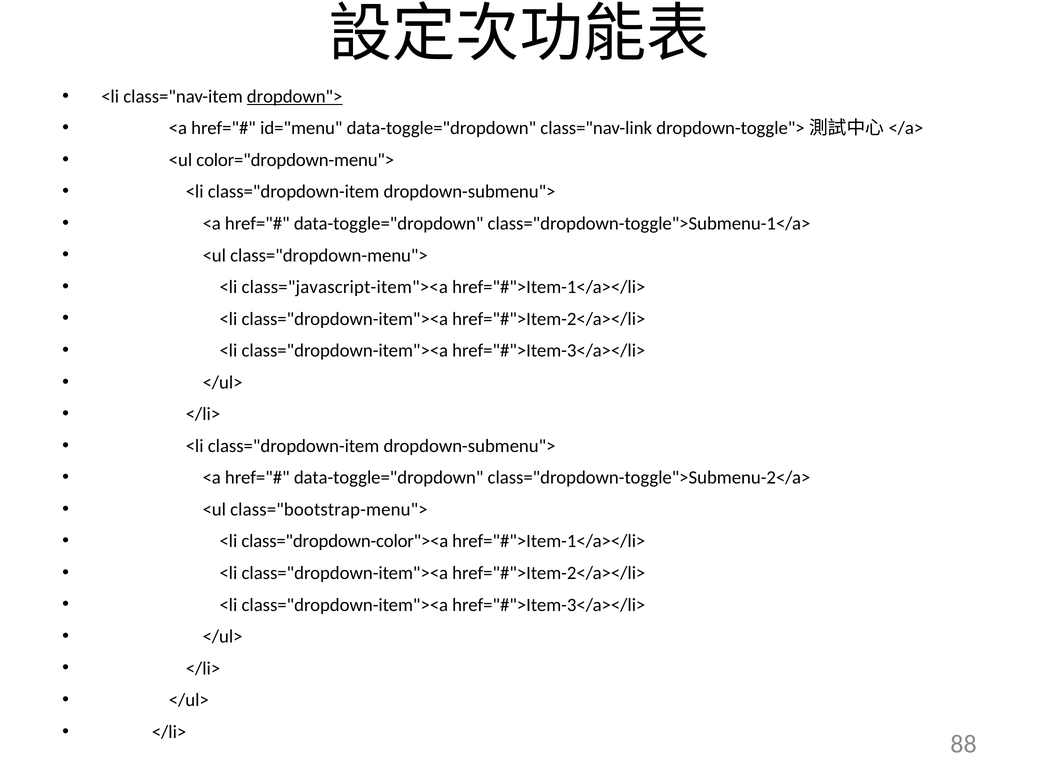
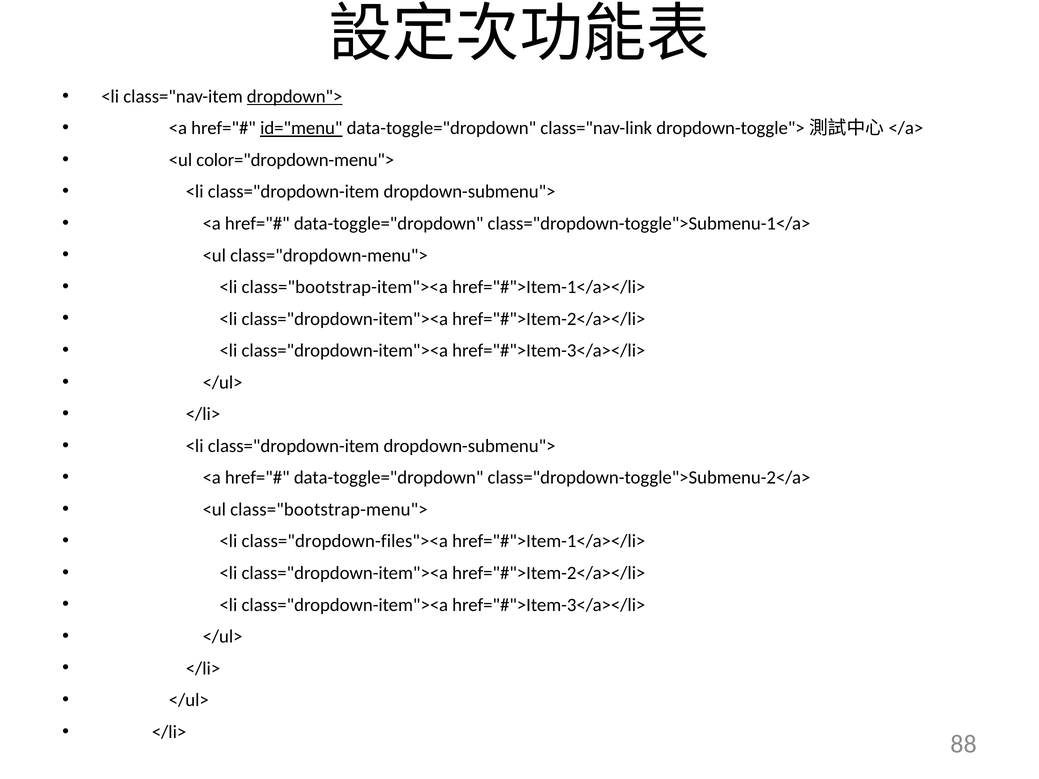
id="menu underline: none -> present (301, 128)
class="javascript-item"><a: class="javascript-item"><a -> class="bootstrap-item"><a (345, 287)
class="dropdown-color"><a: class="dropdown-color"><a -> class="dropdown-files"><a (345, 541)
